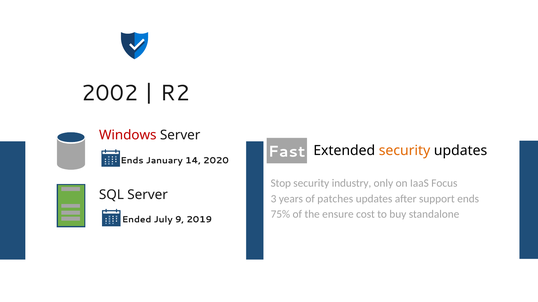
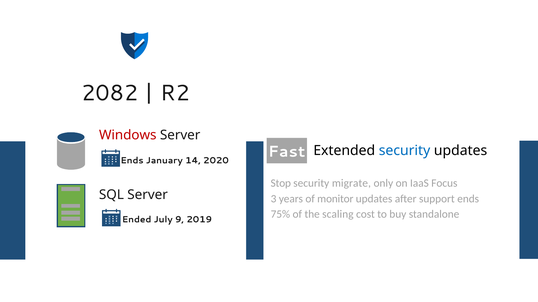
2002: 2002 -> 2082 (110, 93)
security colour: orange -> blue (405, 151)
industry: industry -> migrate (351, 184)
patches: patches -> monitor (335, 199)
ensure: ensure -> scaling (338, 215)
